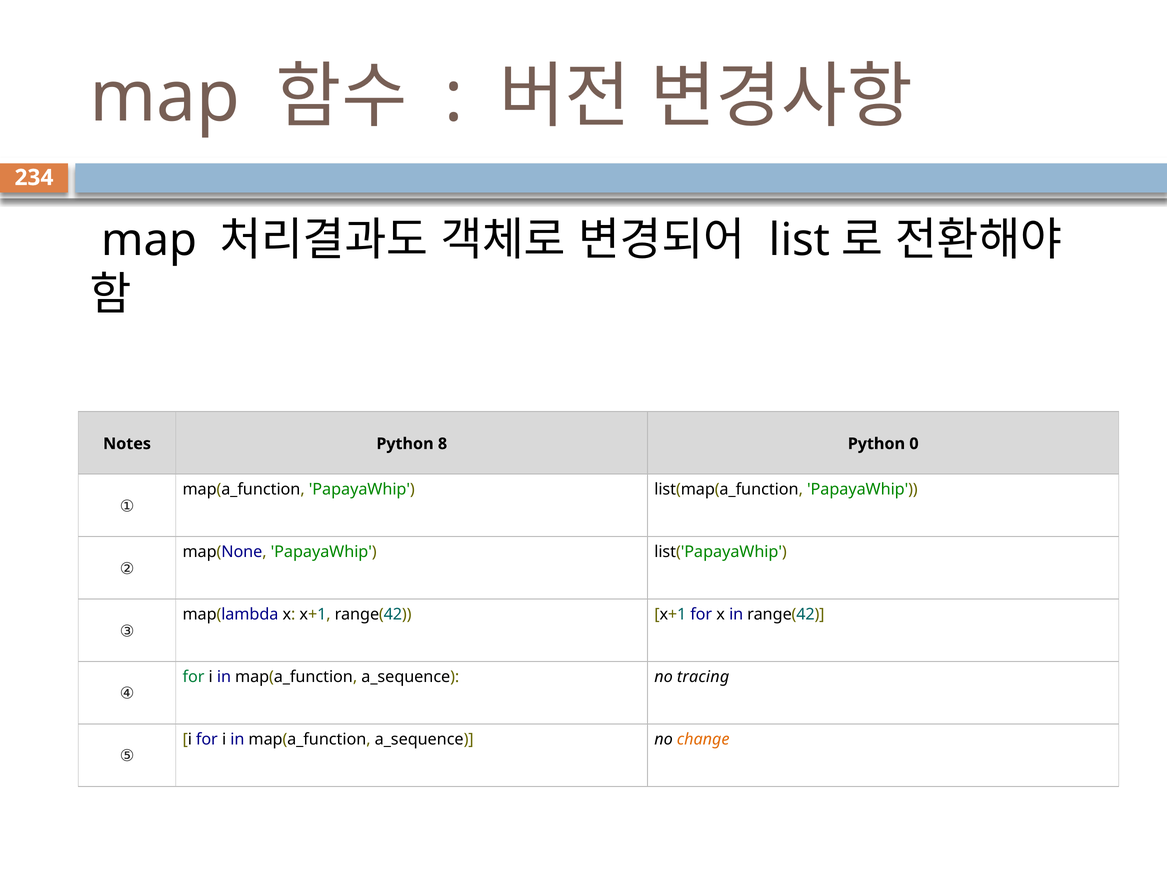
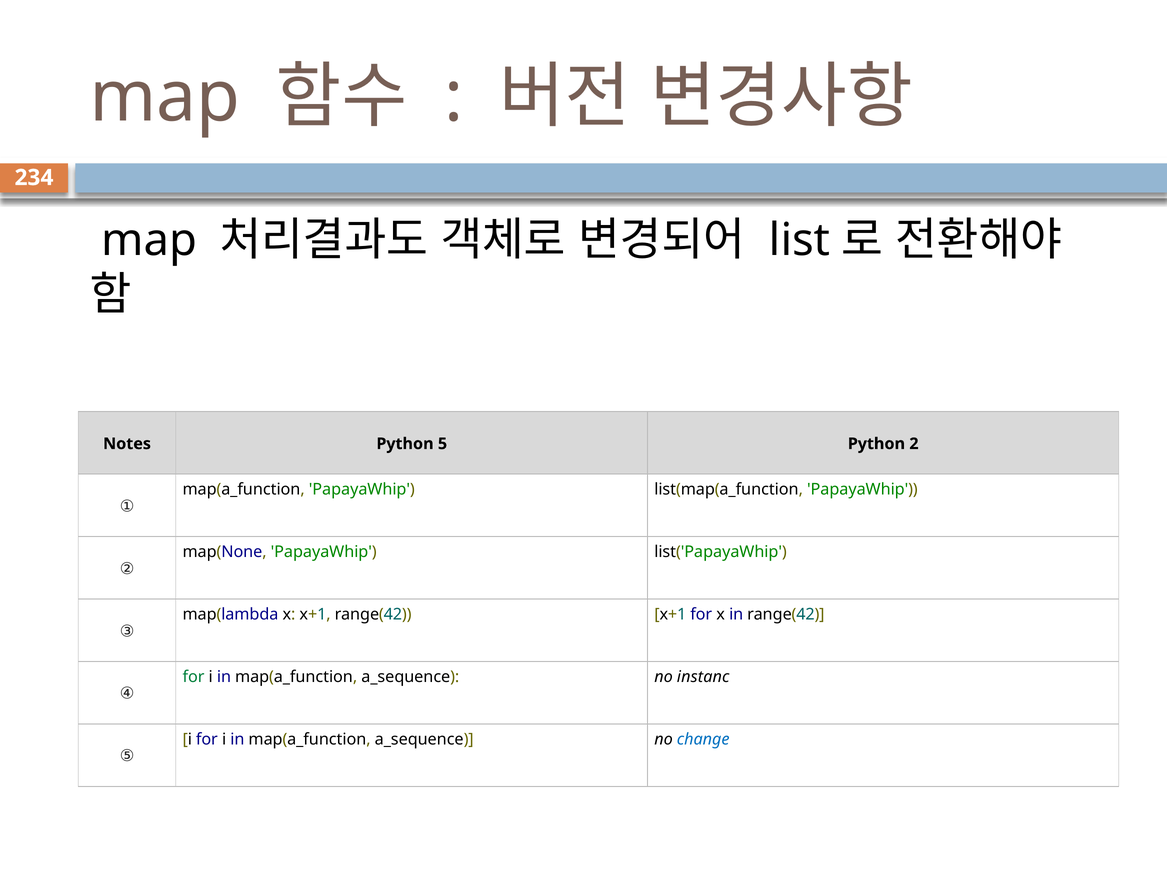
8: 8 -> 5 (443, 444)
0: 0 -> 2 (914, 444)
tracing: tracing -> instanc (703, 677)
change colour: orange -> blue (703, 739)
